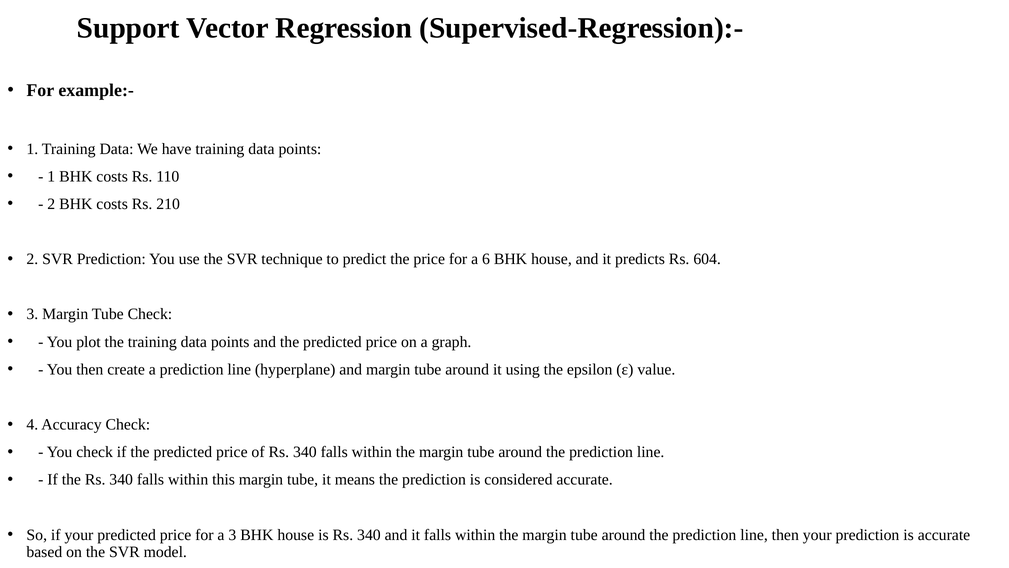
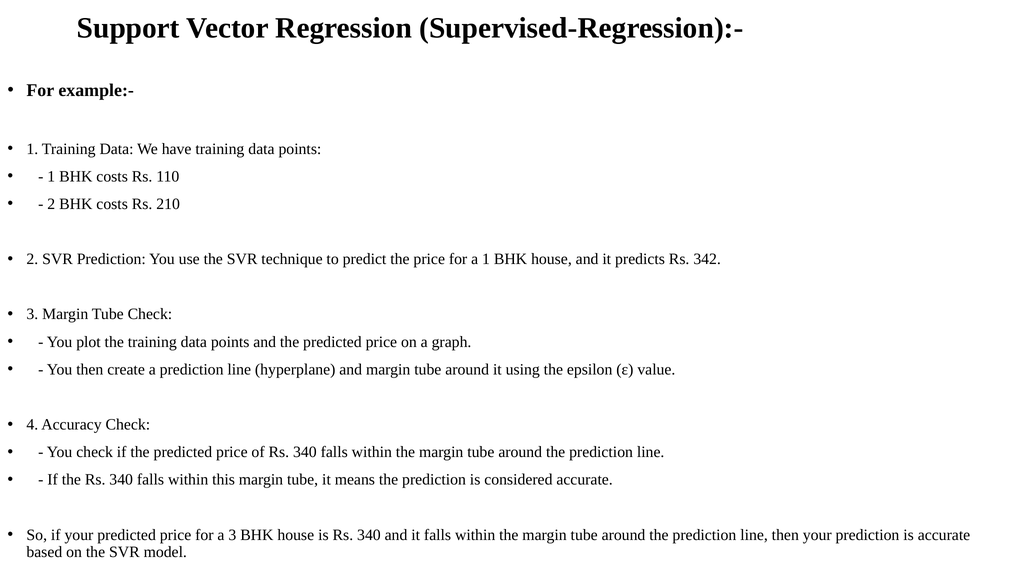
a 6: 6 -> 1 (486, 259)
604: 604 -> 342 (707, 259)
